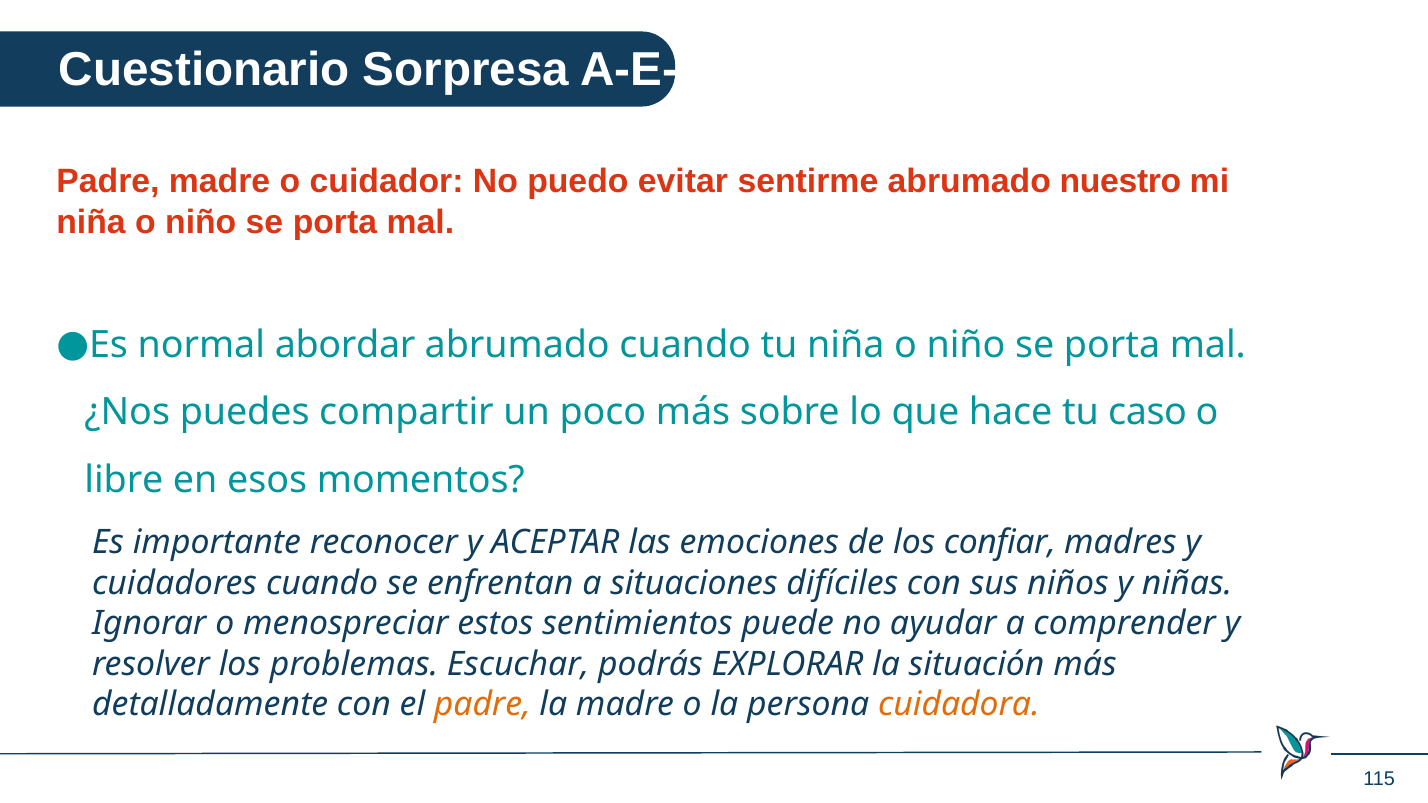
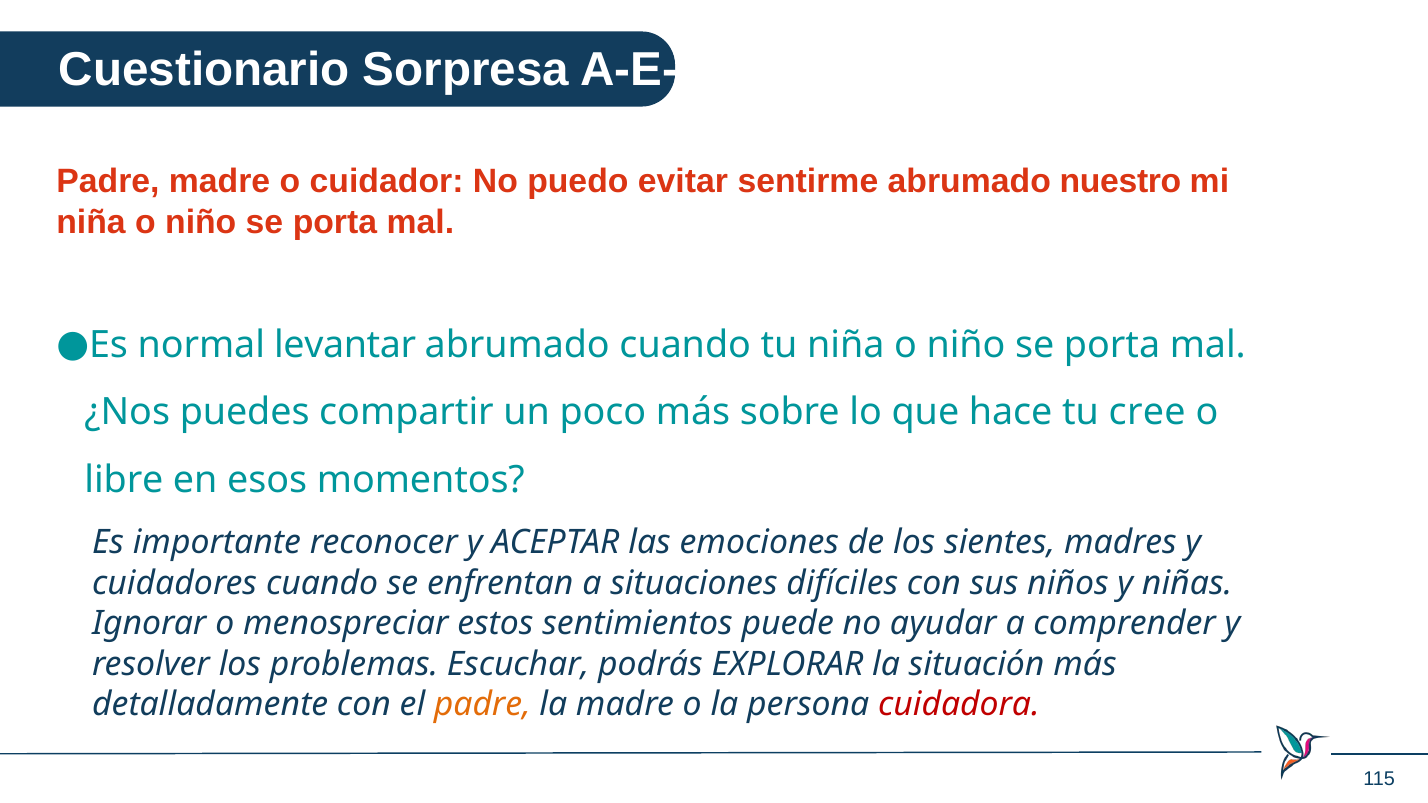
abordar: abordar -> levantar (345, 345)
caso: caso -> cree (1147, 413)
confiar: confiar -> sientes (1000, 543)
cuidadora colour: orange -> red (959, 705)
